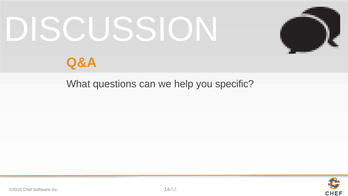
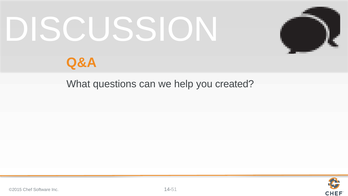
specific: specific -> created (235, 84)
